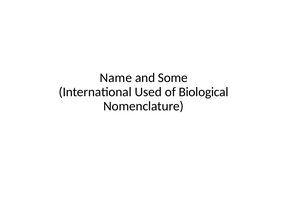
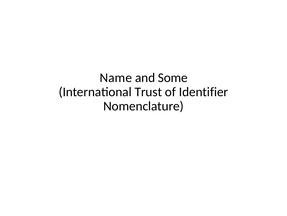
Used: Used -> Trust (148, 92)
Biological: Biological -> Identifier (204, 92)
